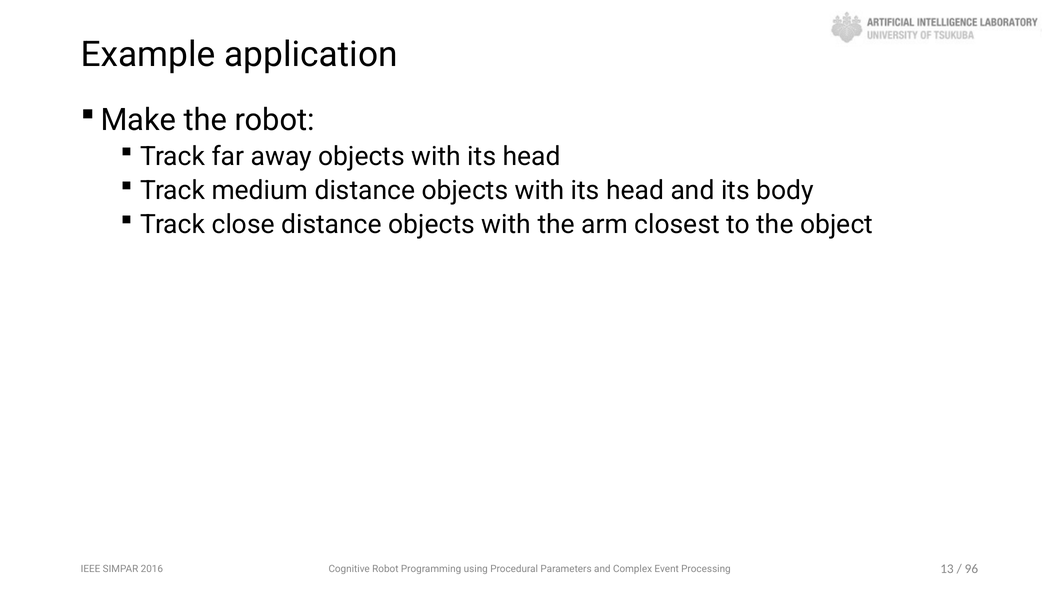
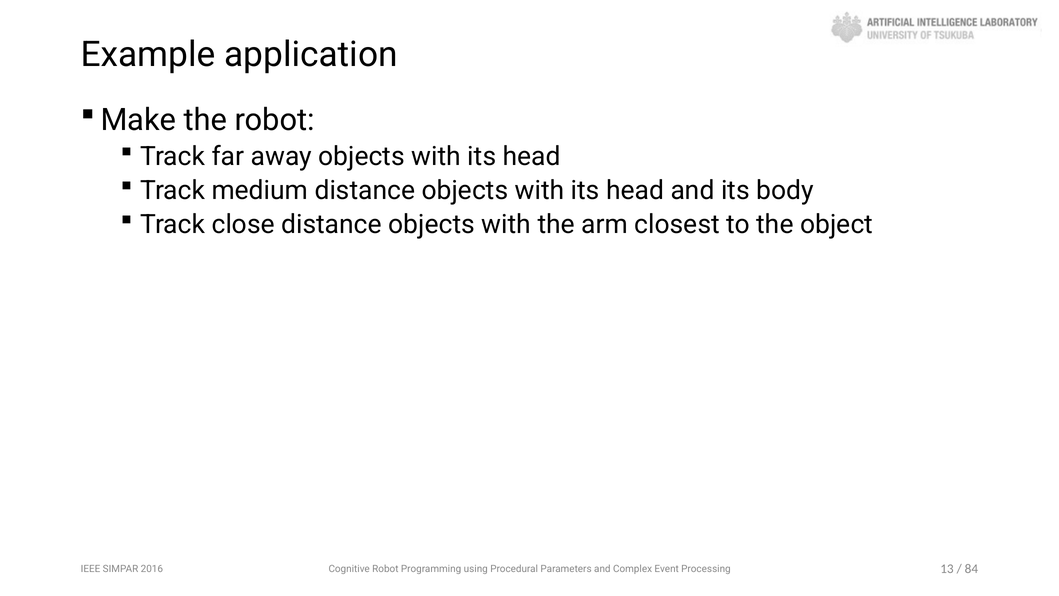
96: 96 -> 84 (971, 569)
